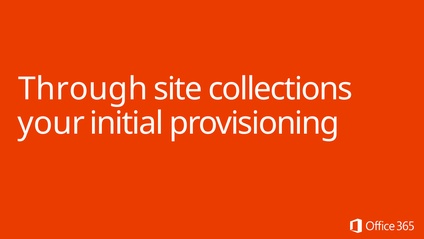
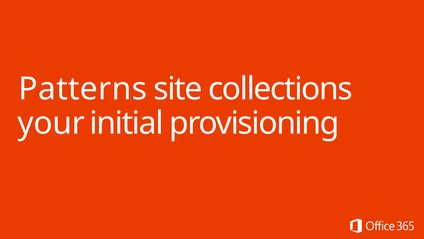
Through: Through -> Patterns (83, 89)
